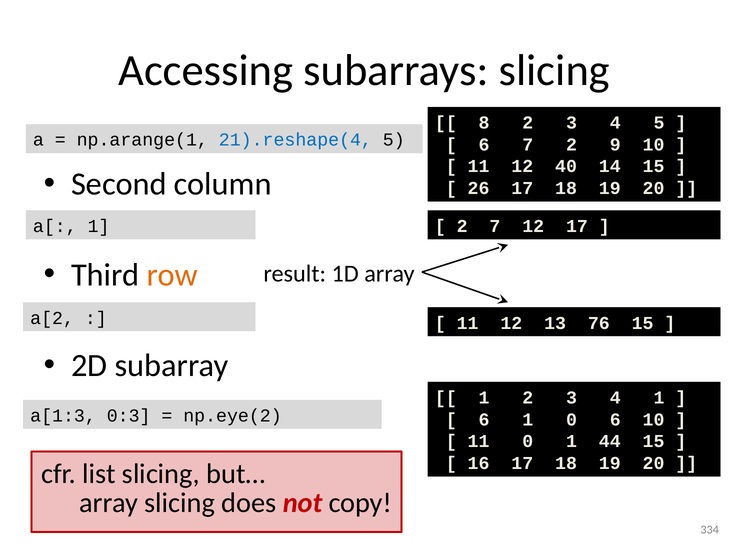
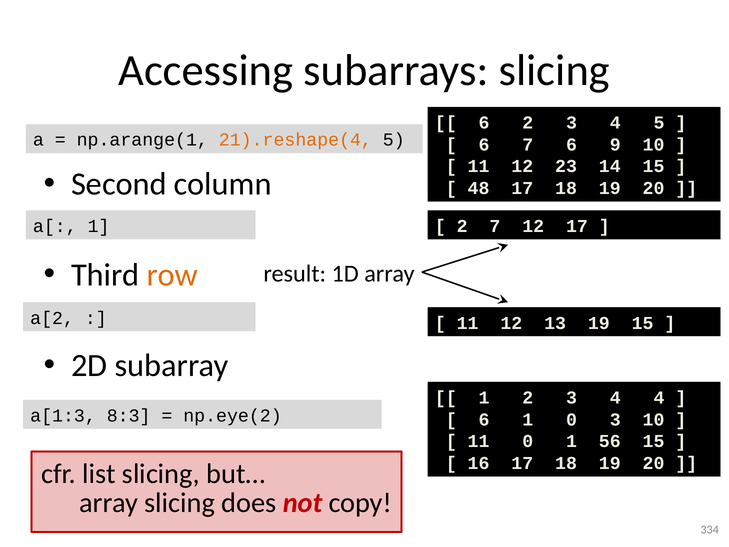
8: 8 -> 6 (484, 123)
21).reshape(4 colour: blue -> orange (295, 140)
7 2: 2 -> 6 (572, 145)
40: 40 -> 23 (566, 166)
26: 26 -> 48 (479, 188)
13 76: 76 -> 19 (599, 323)
4 1: 1 -> 4 (659, 397)
0:3: 0:3 -> 8:3 (129, 415)
0 6: 6 -> 3 (615, 419)
44: 44 -> 56 (610, 441)
